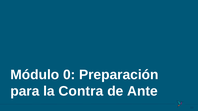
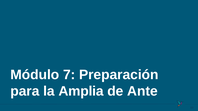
0: 0 -> 7 (69, 75)
Contra: Contra -> Amplia (81, 91)
